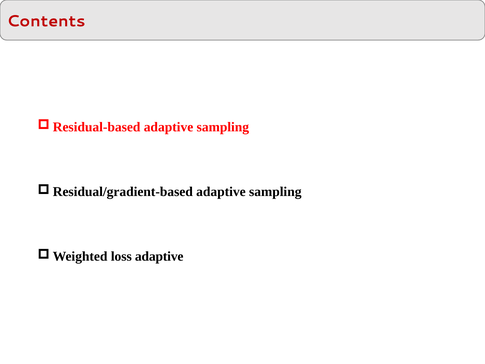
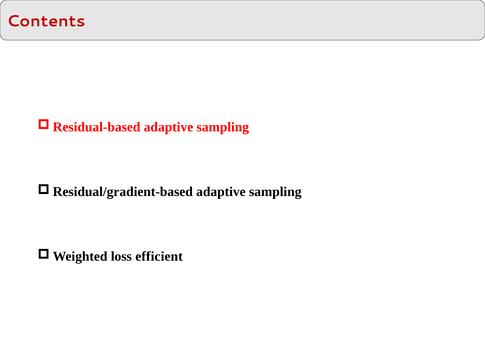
loss adaptive: adaptive -> efficient (159, 256)
